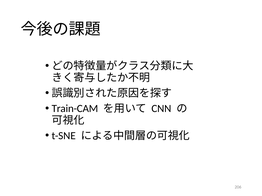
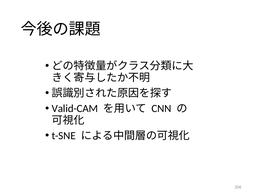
Train-CAM: Train-CAM -> Valid-CAM (75, 109)
